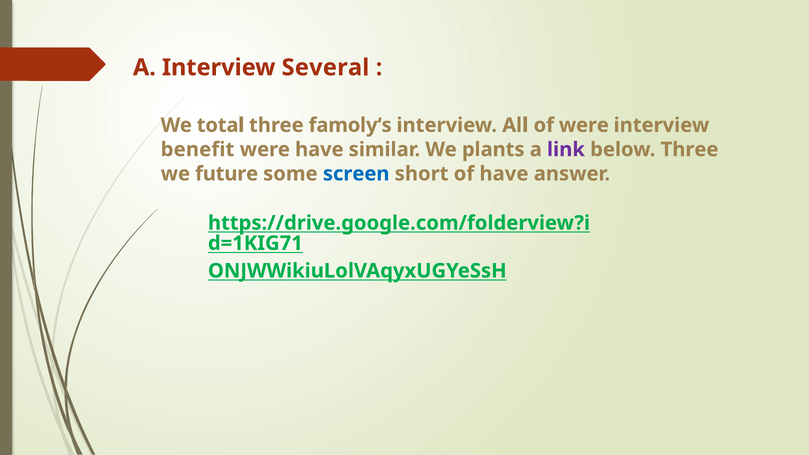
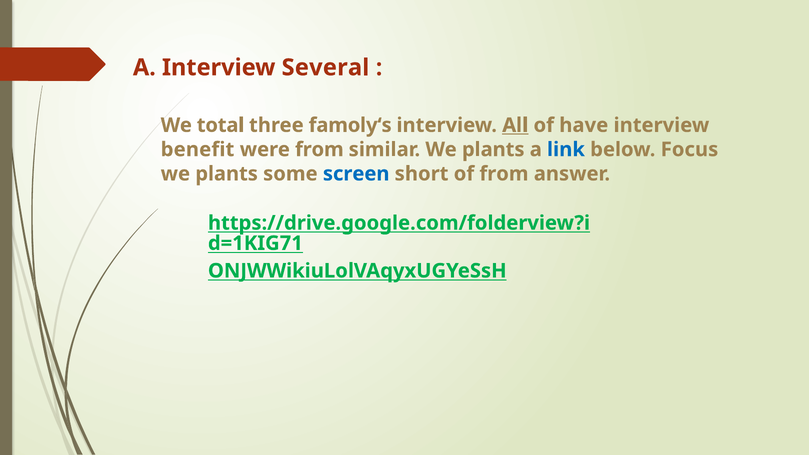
All underline: none -> present (515, 125)
of were: were -> have (584, 125)
were have: have -> from (319, 150)
link colour: purple -> blue (566, 150)
below Three: Three -> Focus (689, 150)
future: future -> plants (227, 174)
of have: have -> from (504, 174)
